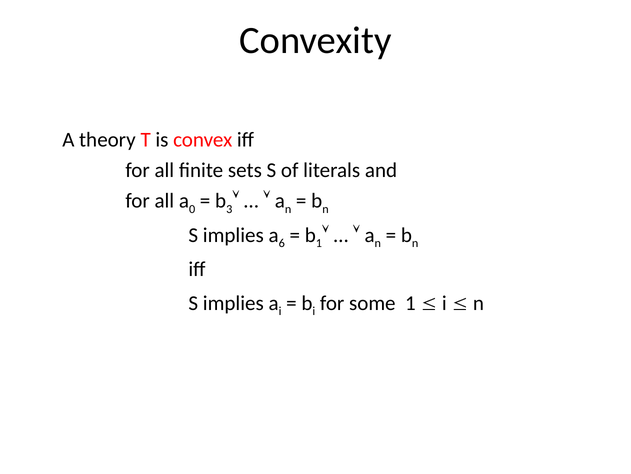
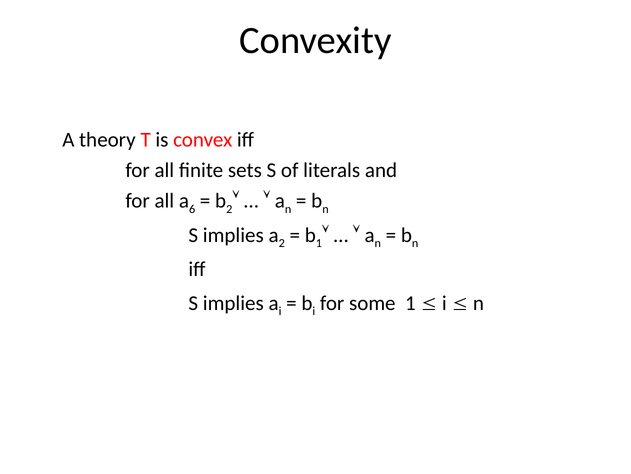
0: 0 -> 6 (192, 209)
3: 3 -> 2 (229, 209)
a 6: 6 -> 2 (282, 243)
